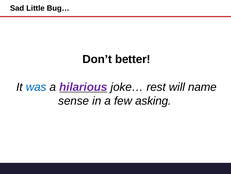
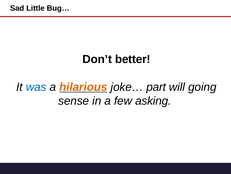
hilarious colour: purple -> orange (83, 87)
rest: rest -> part (156, 87)
name: name -> going (202, 87)
